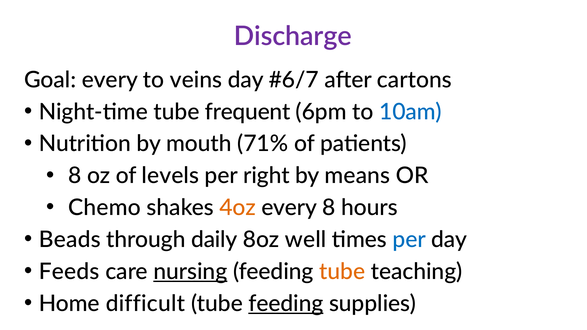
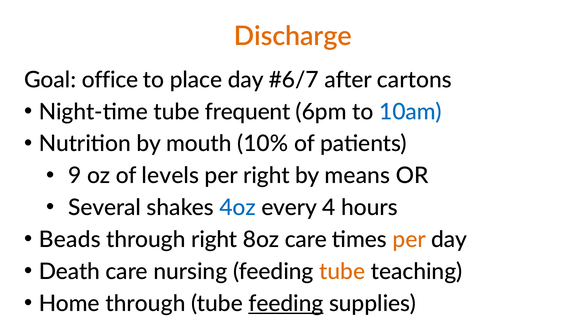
Discharge colour: purple -> orange (293, 36)
Goal every: every -> office (110, 80)
veins: veins -> place (196, 80)
71%: 71% -> 10% (263, 144)
8: 8 -> 9 (75, 176)
Chemo: Chemo -> Several (105, 208)
4oz colour: orange -> blue (238, 208)
every 8: 8 -> 4 (329, 208)
through daily: daily -> right (214, 240)
8oz well: well -> care (306, 240)
per colour: blue -> orange (409, 240)
Feeds: Feeds -> Death (69, 272)
nursing underline: present -> none (190, 272)
Home difficult: difficult -> through (145, 304)
